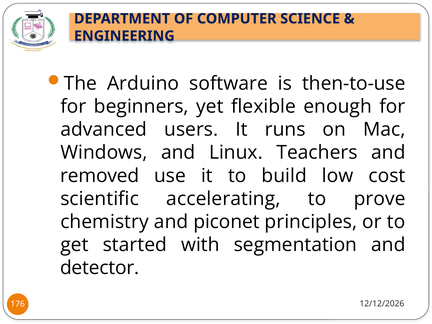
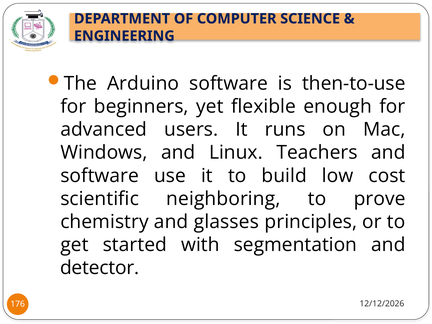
removed: removed -> software (100, 176)
accelerating: accelerating -> neighboring (223, 199)
piconet: piconet -> glasses (226, 222)
